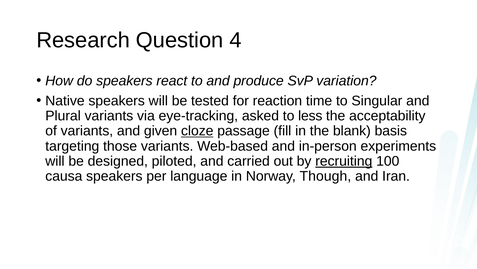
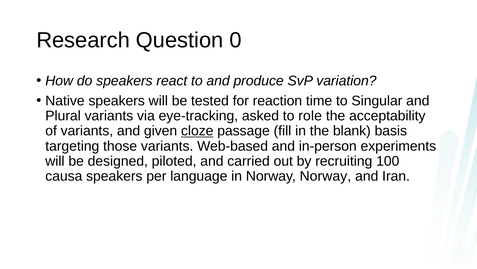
4: 4 -> 0 (236, 40)
less: less -> role (310, 116)
recruiting underline: present -> none (344, 161)
Norway Though: Though -> Norway (325, 176)
